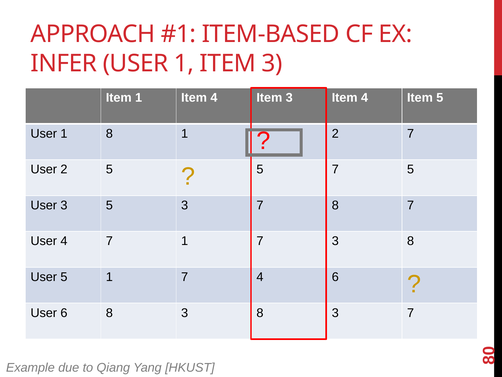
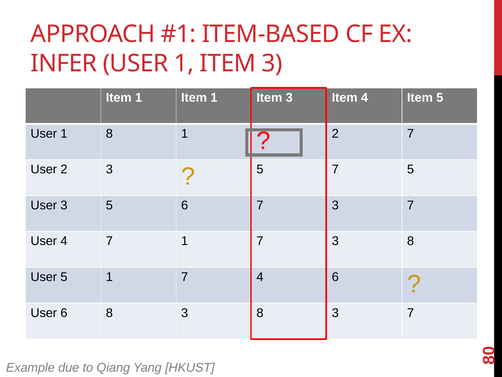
1 Item 4: 4 -> 1 (214, 98)
2 5: 5 -> 3 (109, 169)
5 3: 3 -> 6 (185, 205)
8: 8 -> 3 (335, 205)
